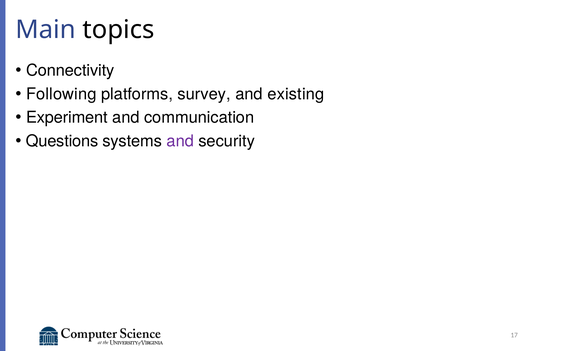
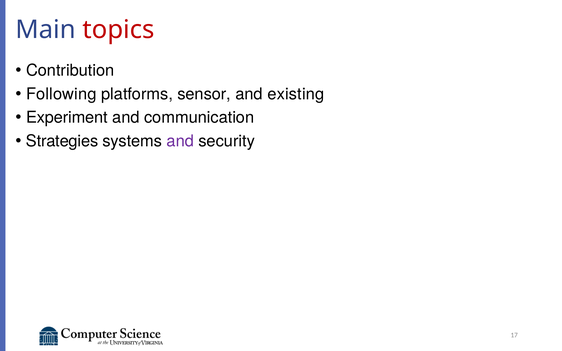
topics colour: black -> red (119, 30)
Connectivity: Connectivity -> Contribution (70, 71)
survey: survey -> sensor (204, 94)
Questions: Questions -> Strategies (62, 141)
